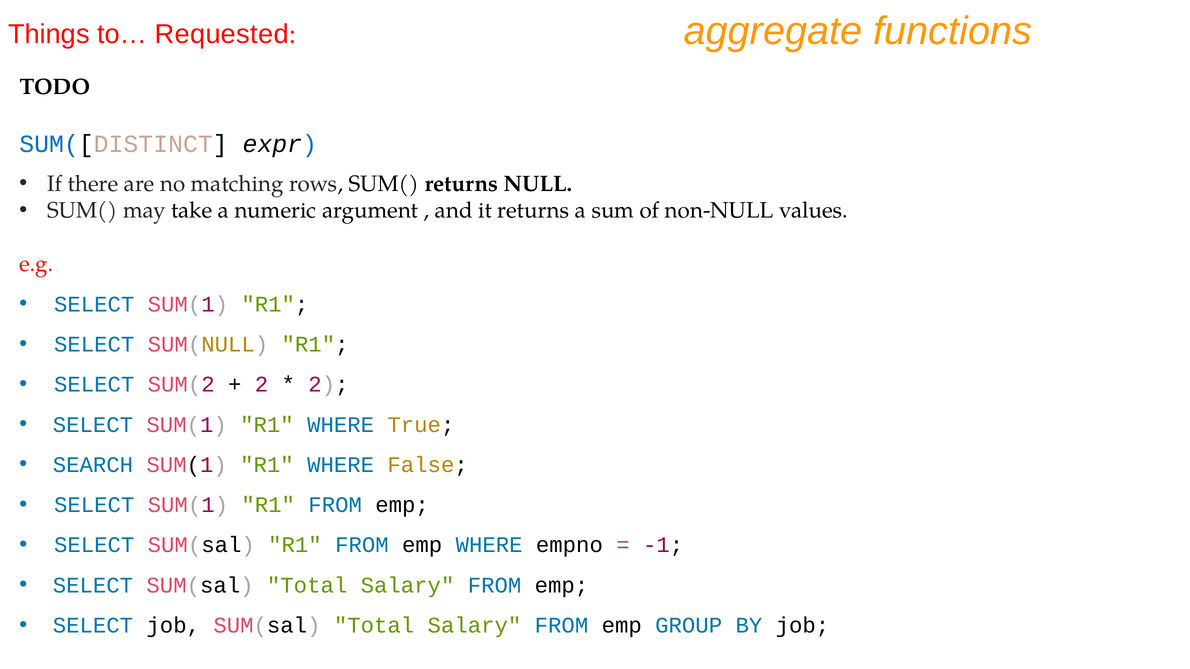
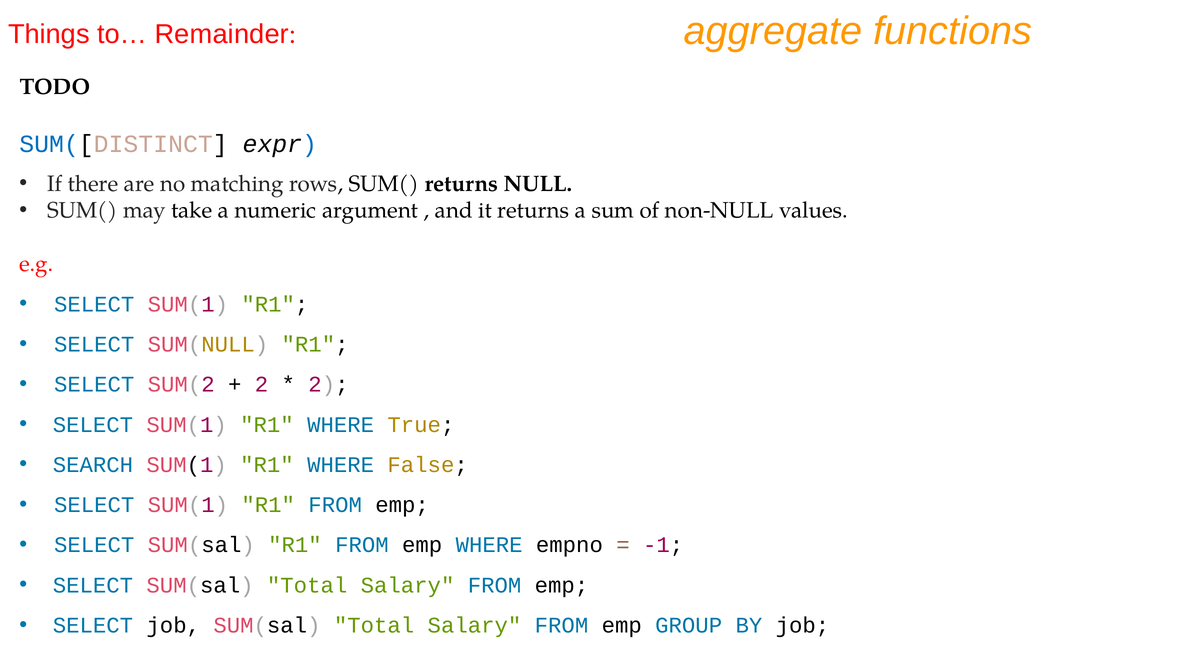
Requested: Requested -> Remainder (222, 34)
